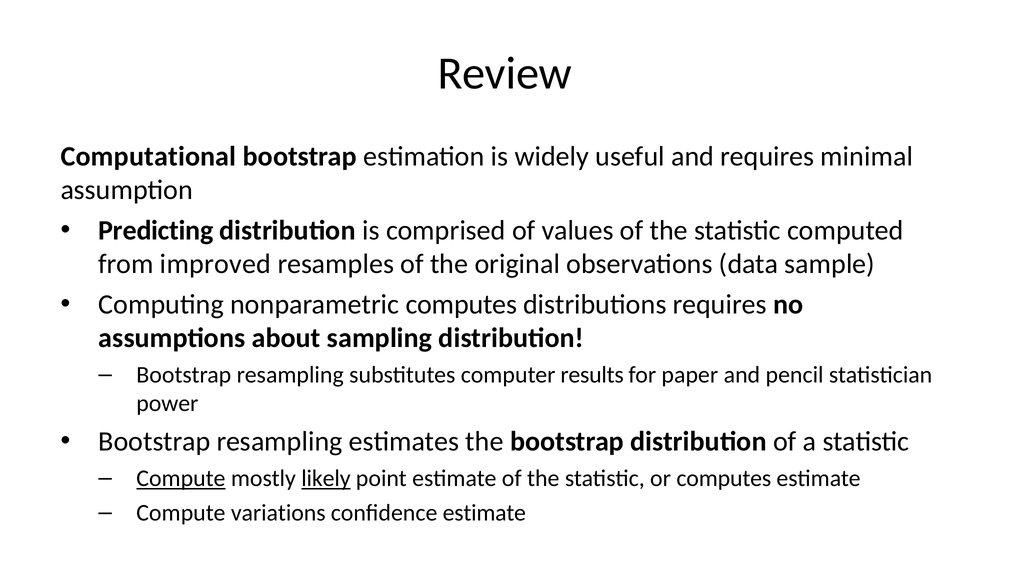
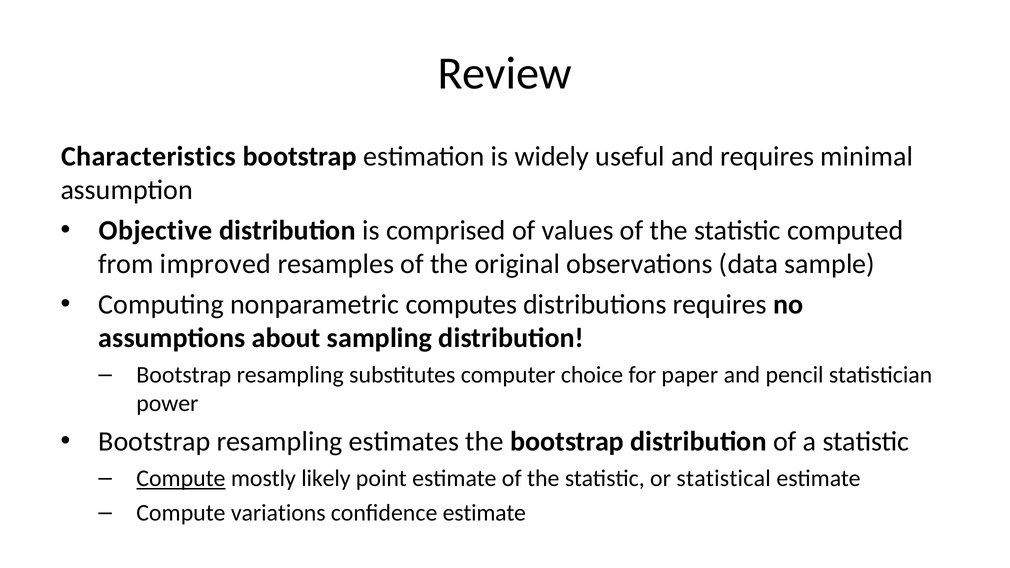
Computational: Computational -> Characteristics (148, 156)
Predicting: Predicting -> Objective (156, 231)
results: results -> choice (592, 375)
likely underline: present -> none (326, 479)
or computes: computes -> statistical (724, 479)
